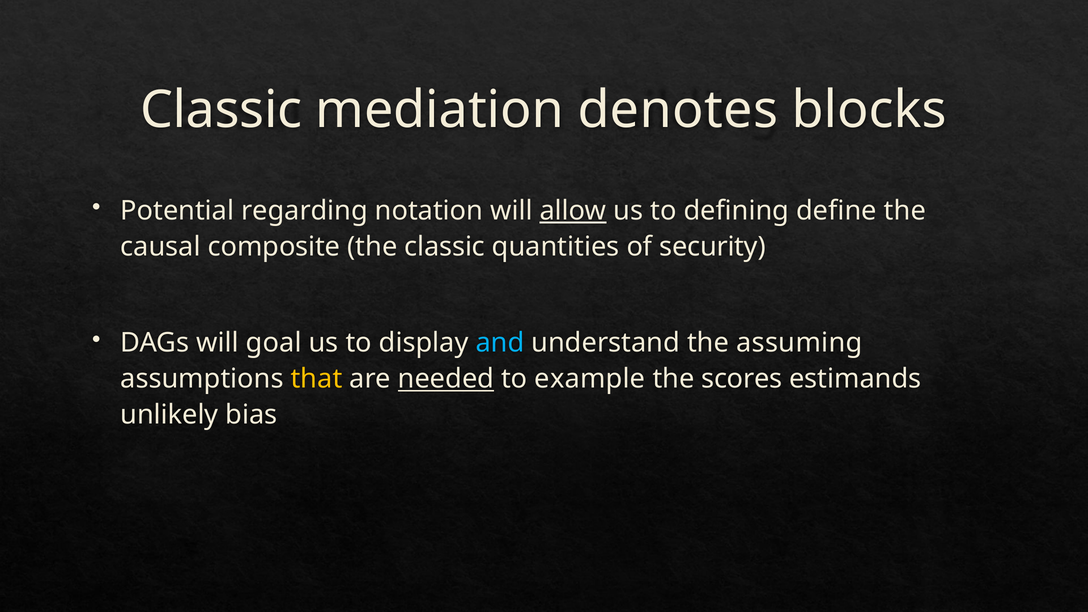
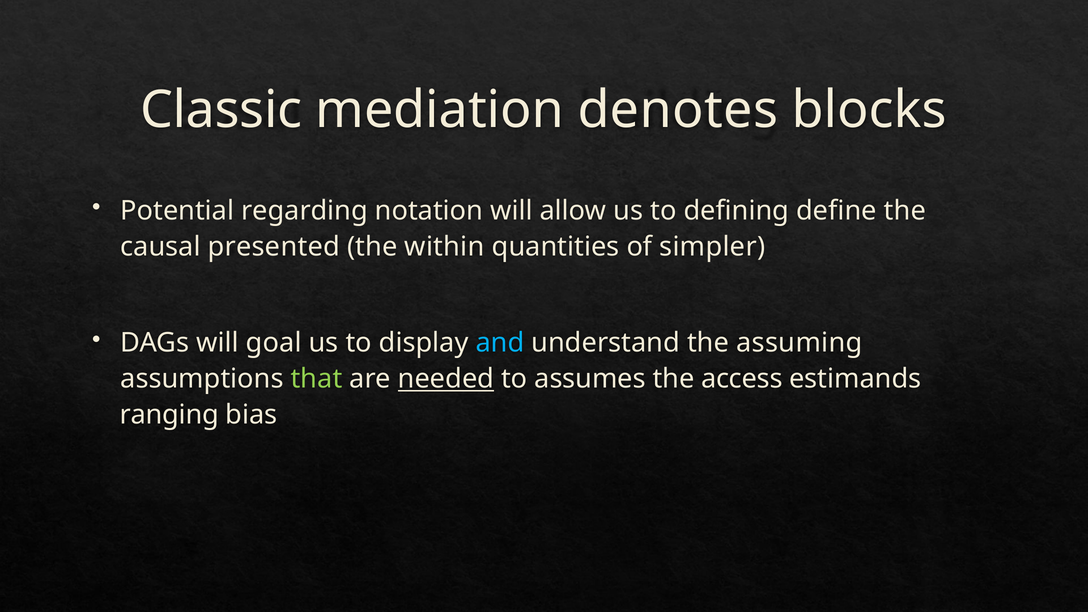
allow underline: present -> none (573, 211)
composite: composite -> presented (274, 247)
the classic: classic -> within (445, 247)
security: security -> simpler (712, 247)
that colour: yellow -> light green (317, 379)
example: example -> assumes (590, 379)
scores: scores -> access (742, 379)
unlikely: unlikely -> ranging (169, 415)
